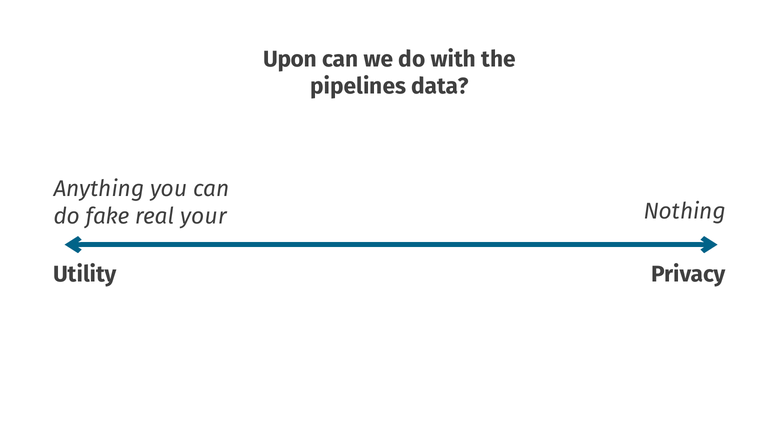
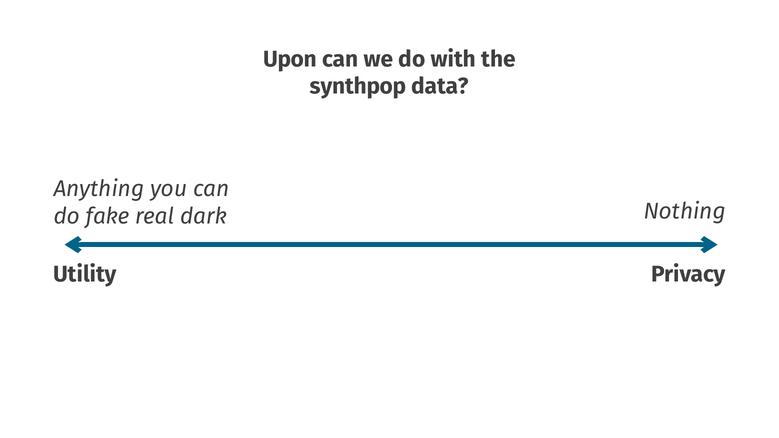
pipelines: pipelines -> synthpop (358, 86)
your: your -> dark (204, 216)
